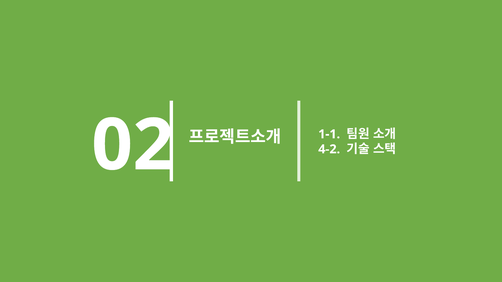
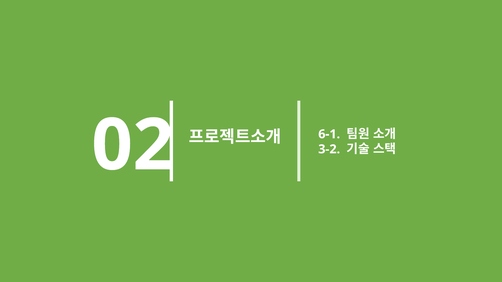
1-1: 1-1 -> 6-1 (329, 134)
4-2: 4-2 -> 3-2 (329, 149)
